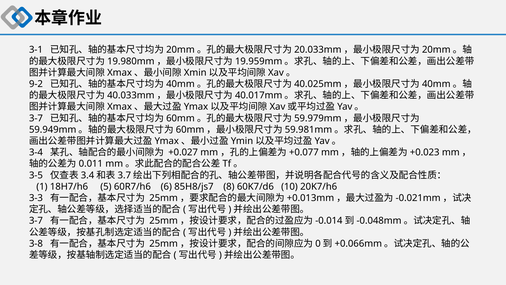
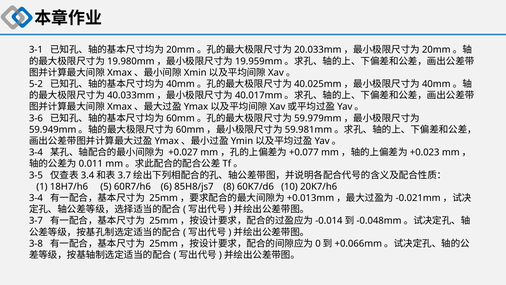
9-2: 9-2 -> 5-2 (36, 84)
3-7: 3-7 -> 3-6 (36, 118)
3-3: 3-3 -> 3-4 (36, 198)
